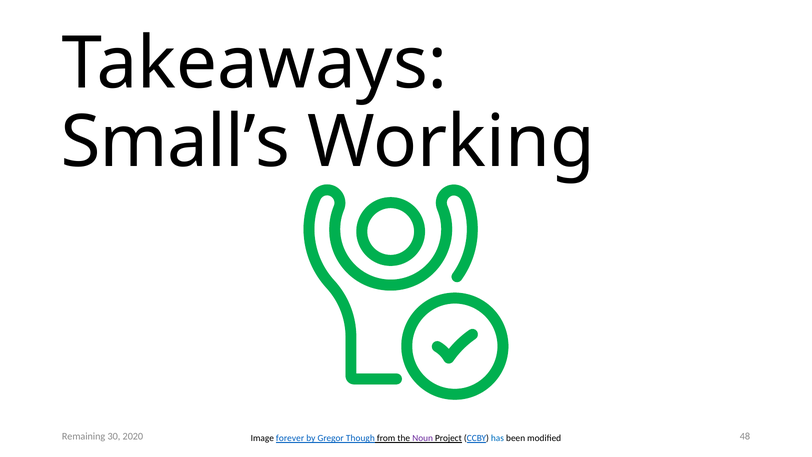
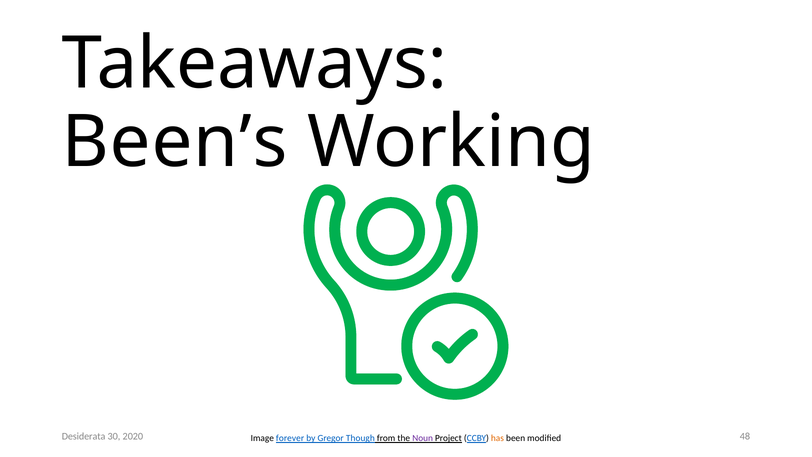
Small’s: Small’s -> Been’s (175, 142)
Remaining: Remaining -> Desiderata (84, 436)
has colour: blue -> orange (497, 438)
